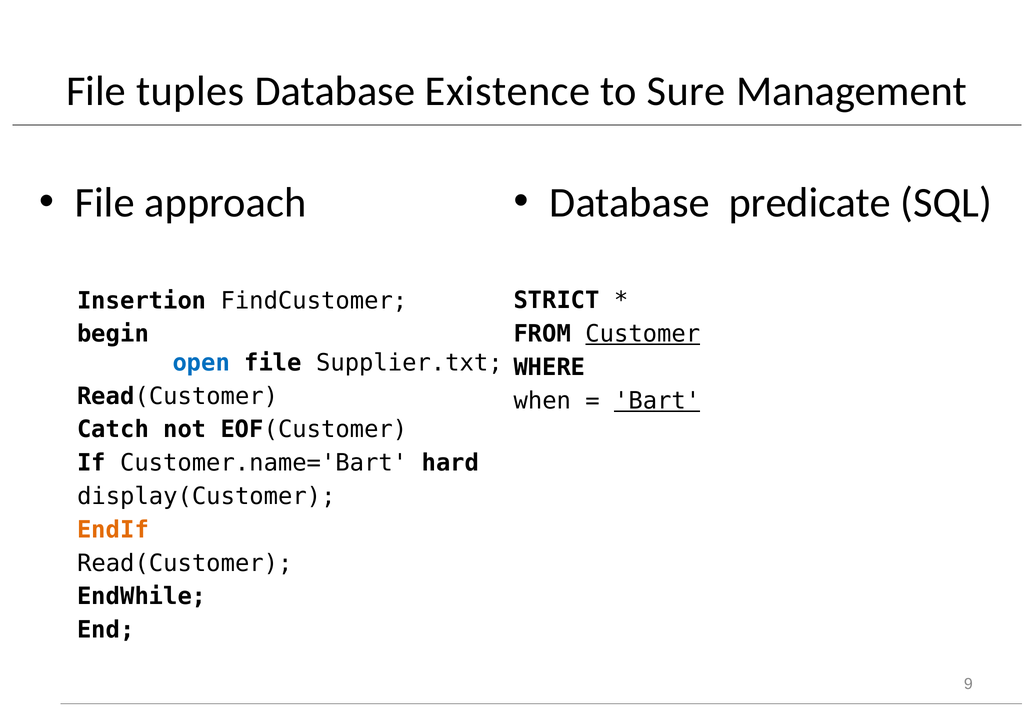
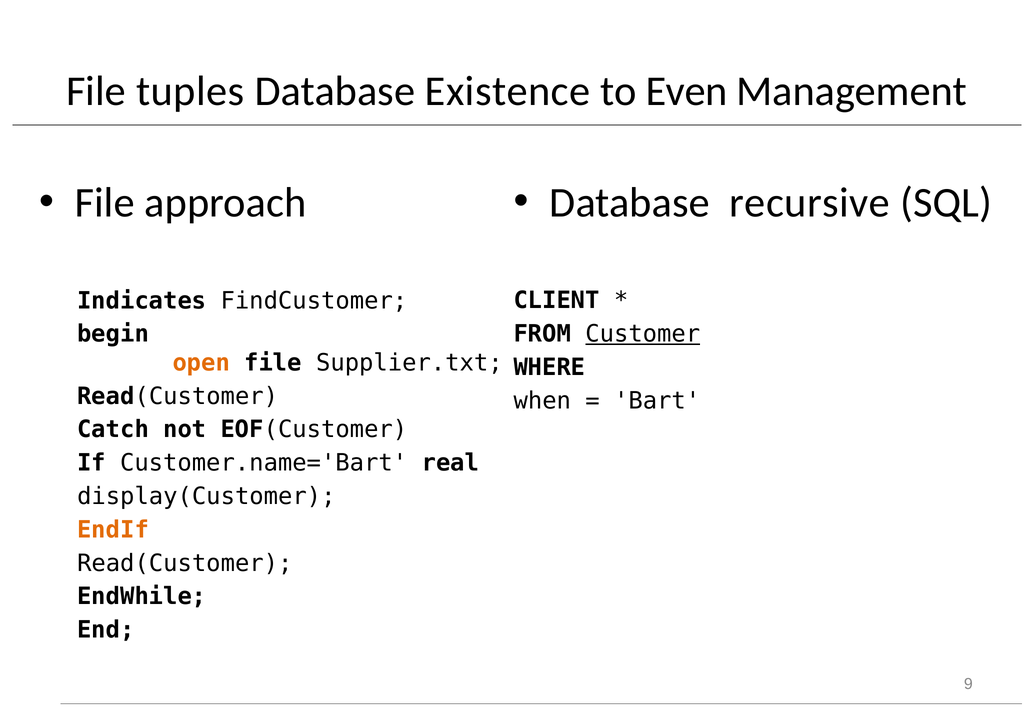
Sure: Sure -> Even (687, 91)
predicate: predicate -> recursive (810, 203)
STRICT: STRICT -> CLIENT (557, 300)
Insertion: Insertion -> Indicates (142, 301)
open colour: blue -> orange (201, 363)
Bart underline: present -> none (657, 401)
hard: hard -> real (450, 463)
